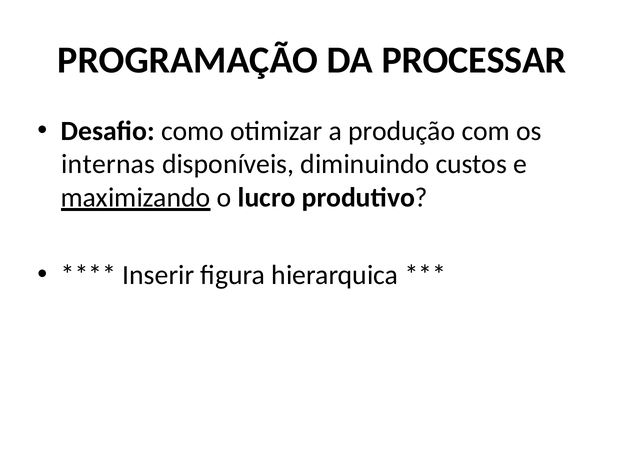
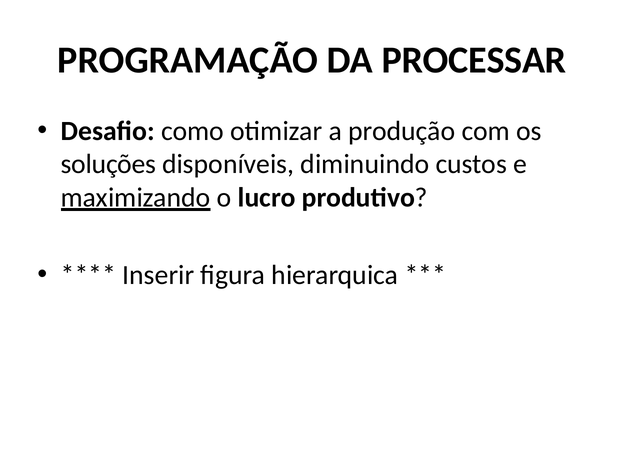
internas: internas -> soluções (108, 164)
